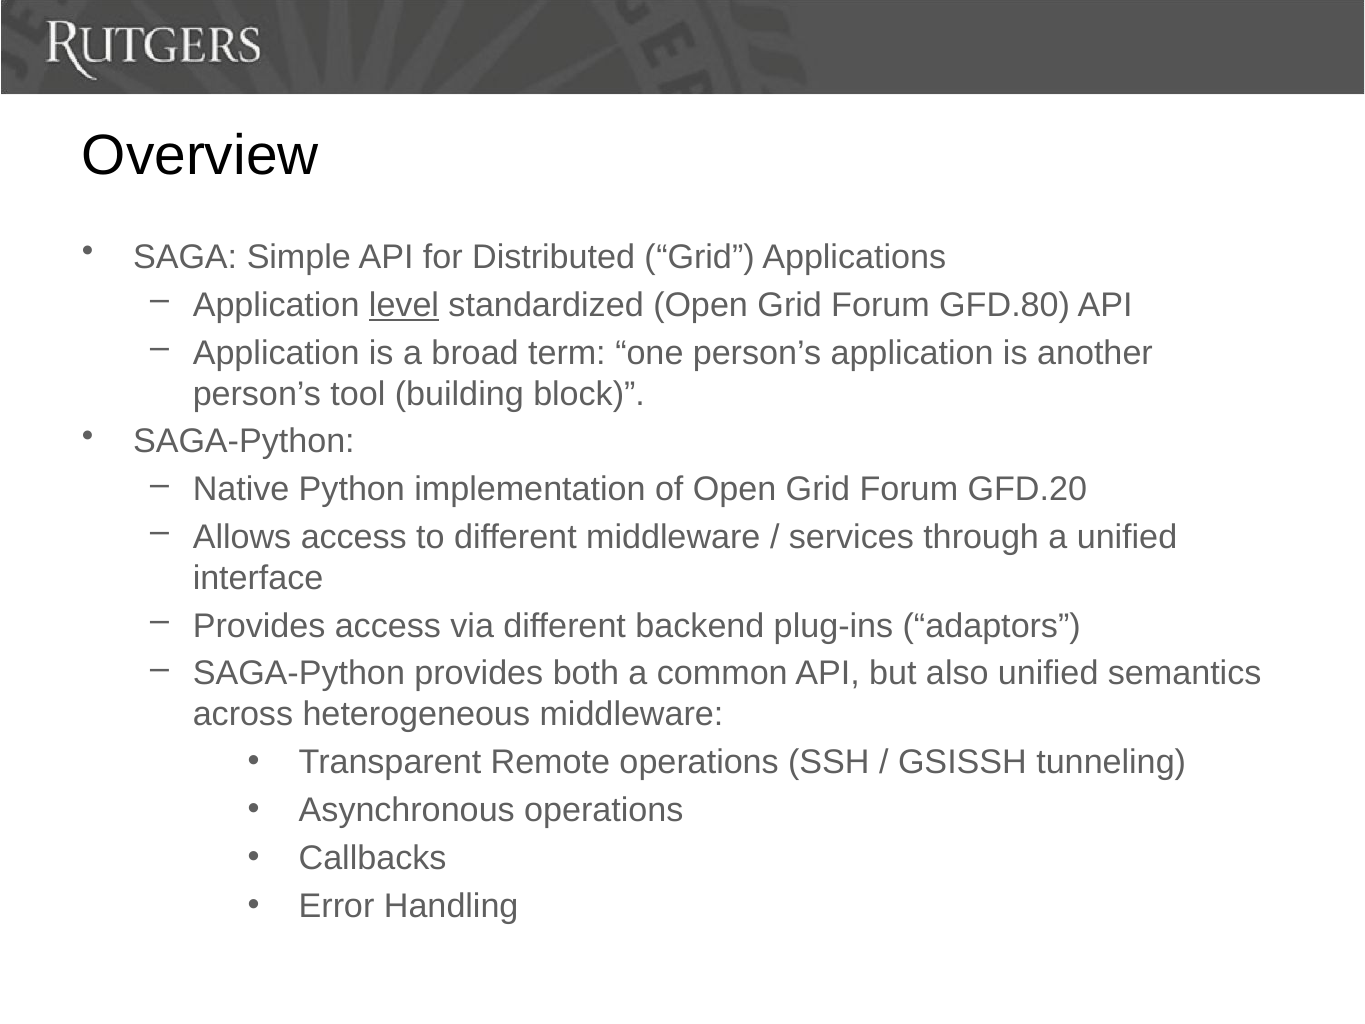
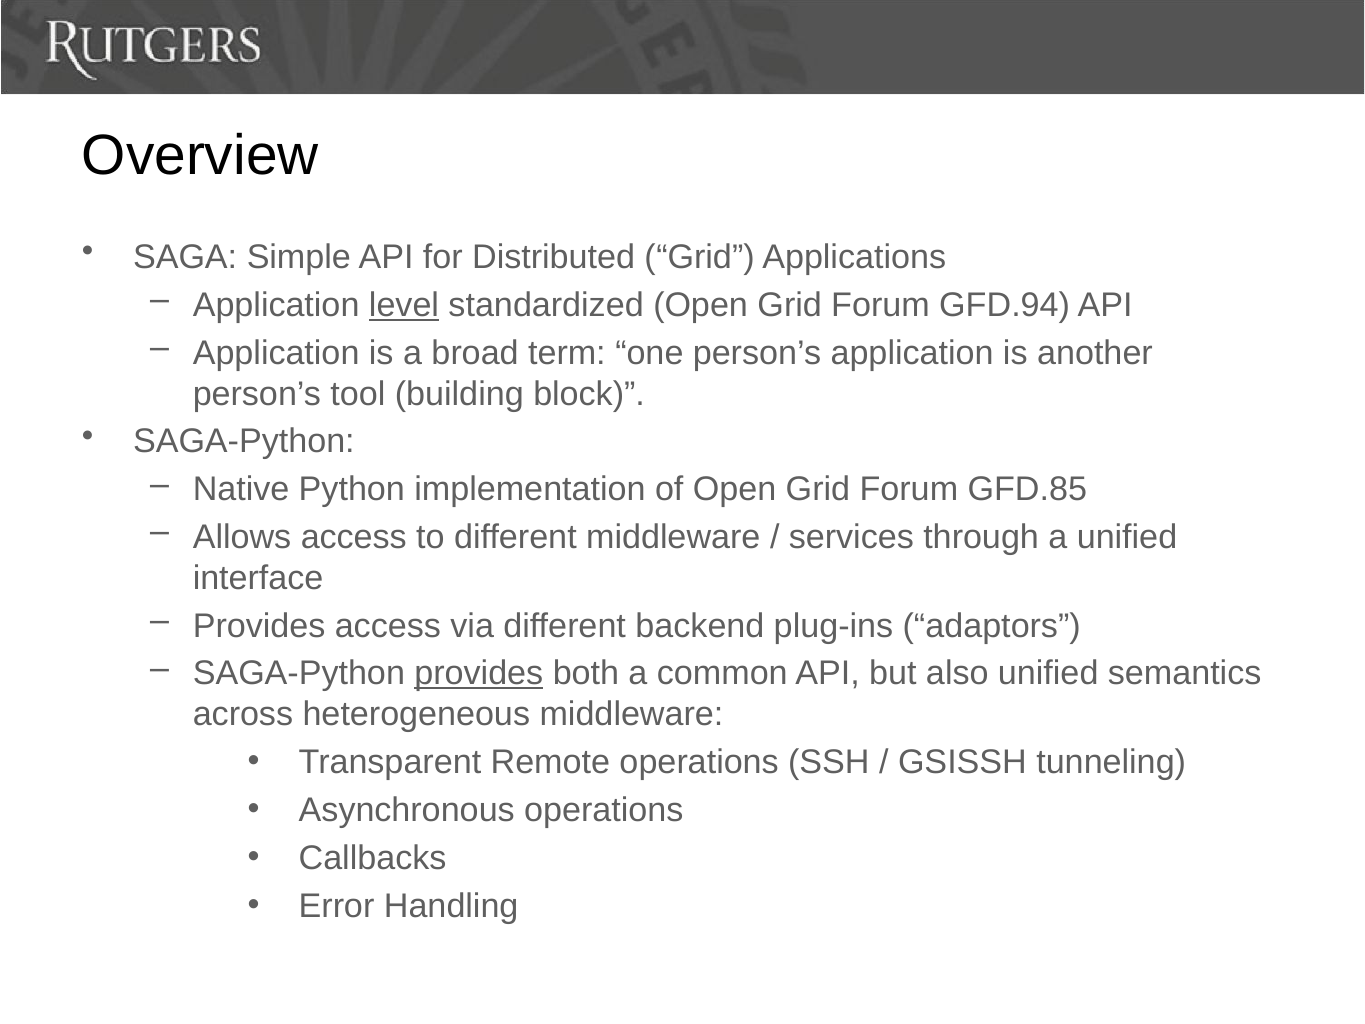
GFD.80: GFD.80 -> GFD.94 (1005, 305)
GFD.20: GFD.20 -> GFD.85 (1027, 489)
provides underline: none -> present (479, 673)
